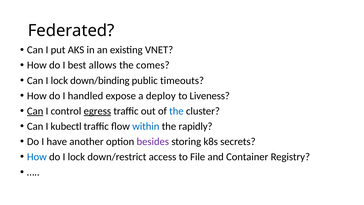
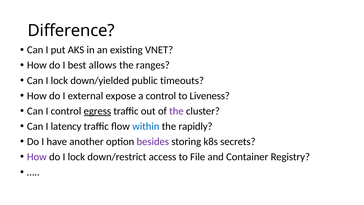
Federated: Federated -> Difference (71, 31)
comes: comes -> ranges (153, 65)
down/binding: down/binding -> down/yielded (100, 80)
handled: handled -> external (85, 96)
a deploy: deploy -> control (161, 96)
Can underline: present -> none (35, 111)
the colour: blue -> purple (176, 111)
kubectl: kubectl -> latency (66, 126)
How colour: blue -> purple (37, 157)
